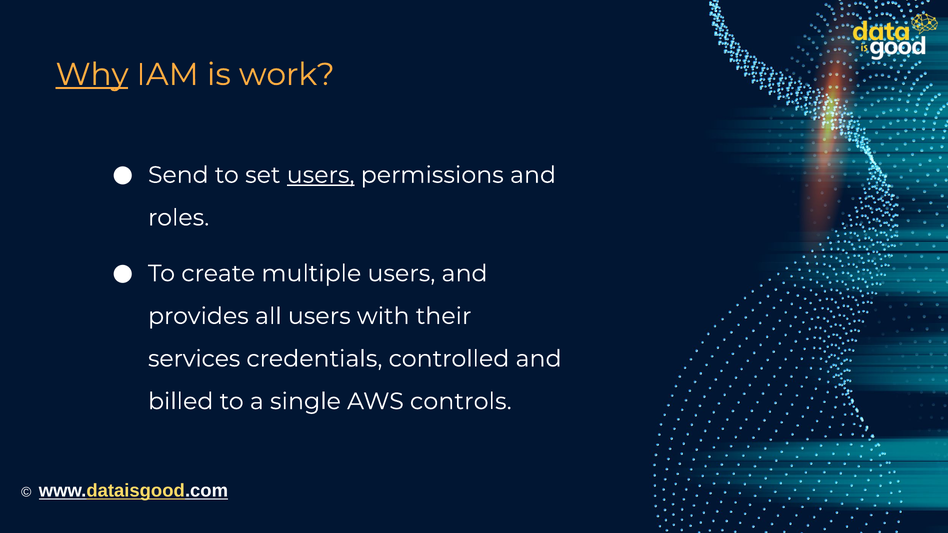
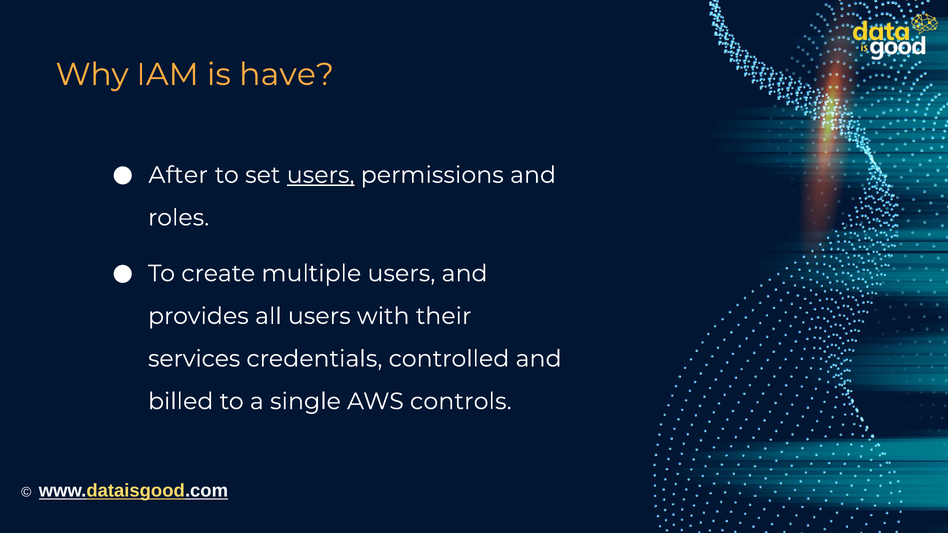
Why underline: present -> none (92, 75)
work: work -> have (287, 75)
Send: Send -> After (178, 175)
